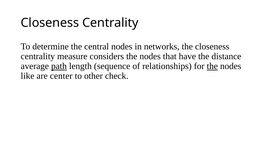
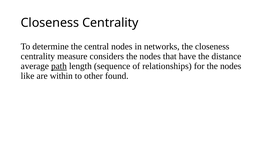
the underline: present -> none (212, 66)
center: center -> within (61, 76)
check: check -> found (117, 76)
